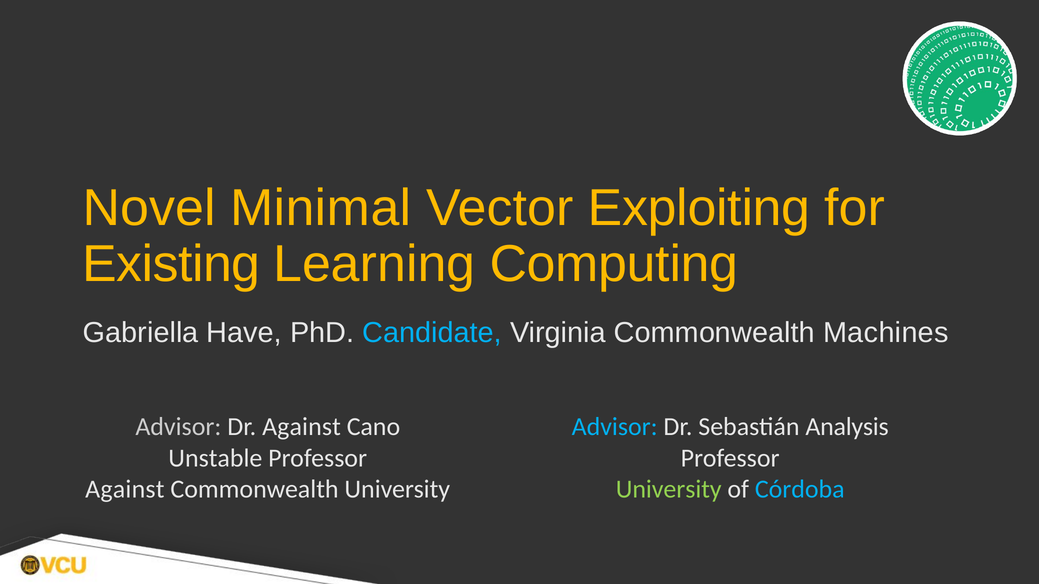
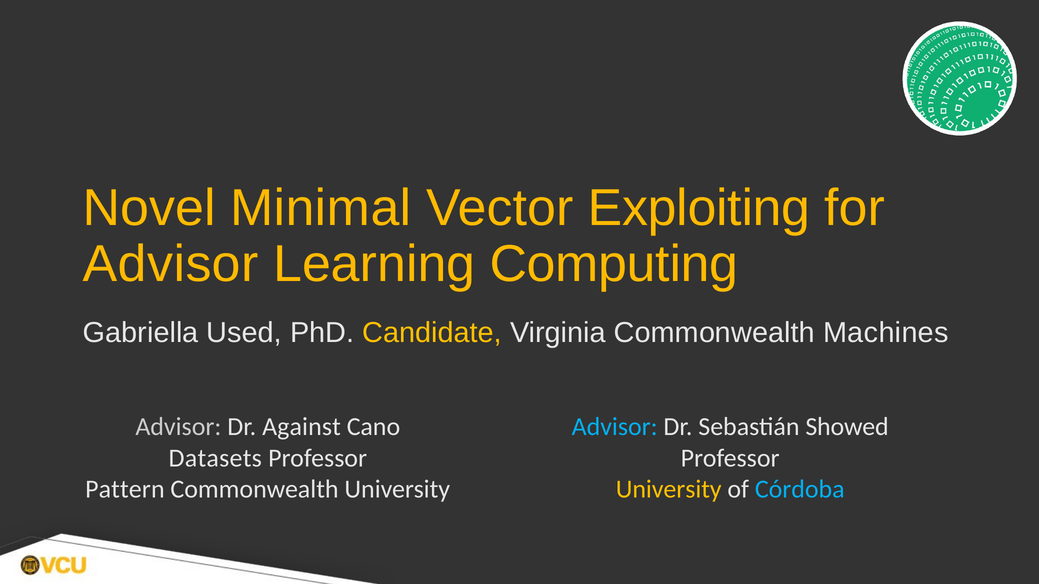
Existing: Existing -> Advisor (171, 264)
Have: Have -> Used (244, 333)
Candidate colour: light blue -> yellow (432, 333)
Analysis: Analysis -> Showed (847, 427)
Unstable: Unstable -> Datasets (215, 458)
Against: Against -> Pattern (125, 490)
University colour: light green -> yellow (669, 490)
